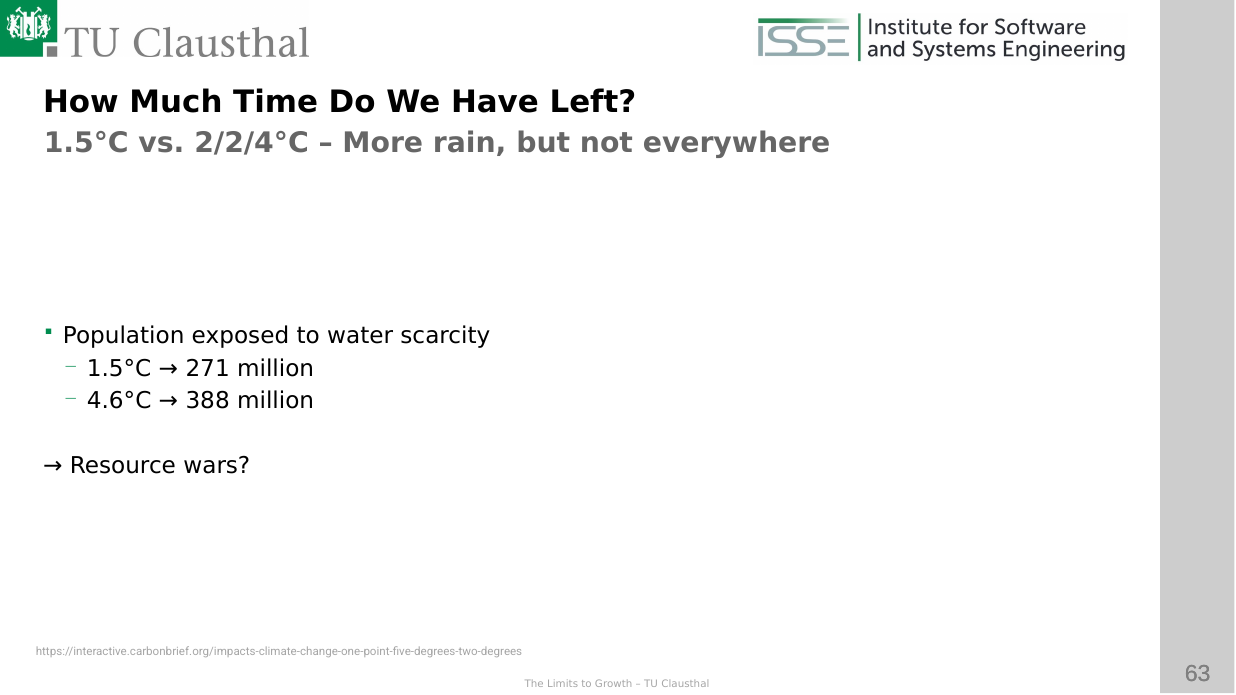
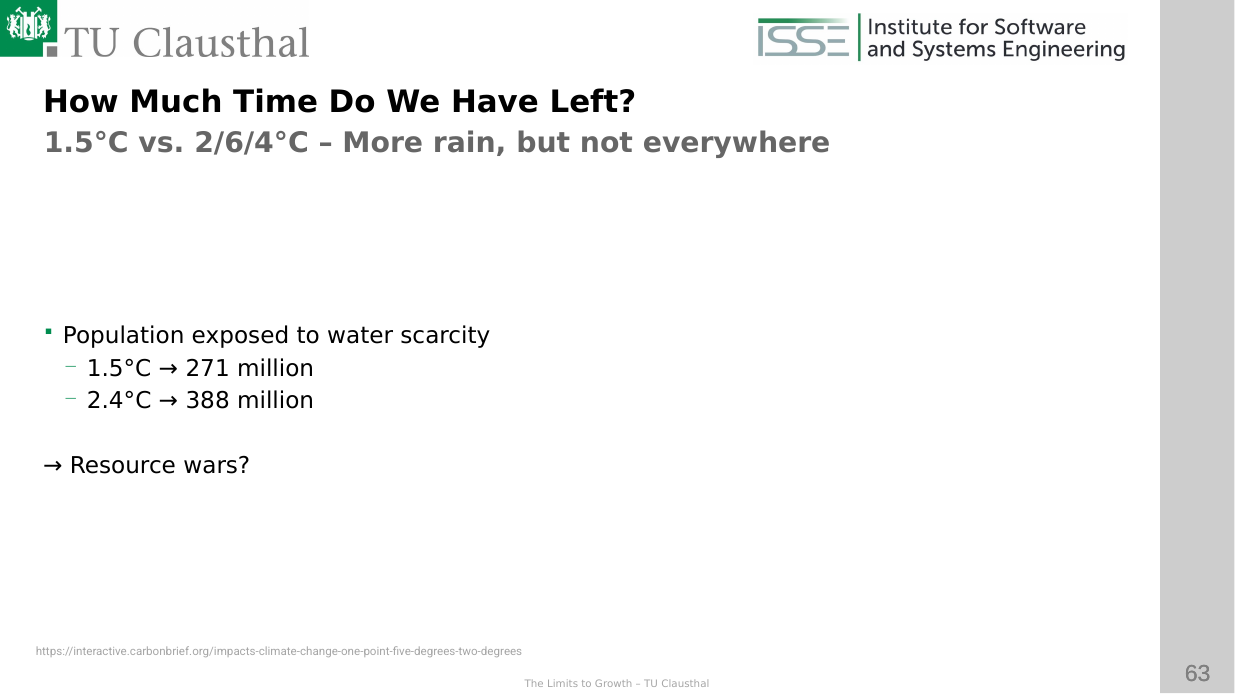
2/2/4°C: 2/2/4°C -> 2/6/4°C (252, 143)
4.6°C: 4.6°C -> 2.4°C (119, 401)
